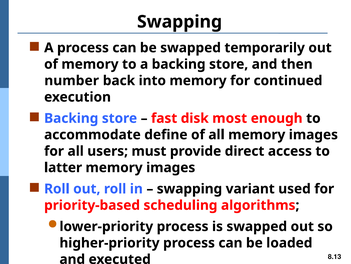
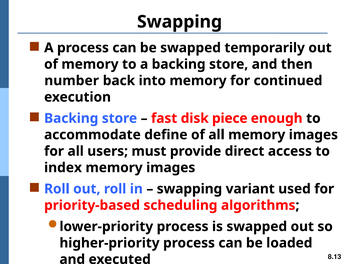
most: most -> piece (230, 118)
latter: latter -> index (63, 167)
